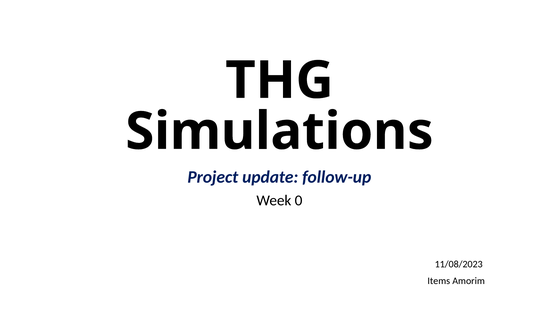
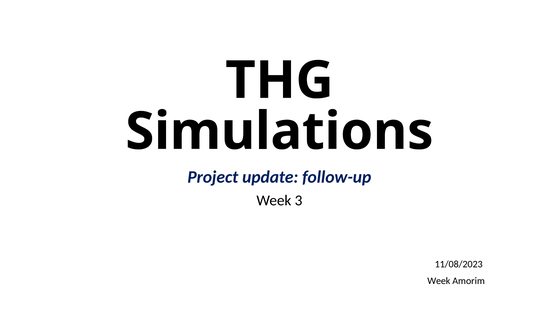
0: 0 -> 3 (299, 200)
Items: Items -> Week (439, 280)
